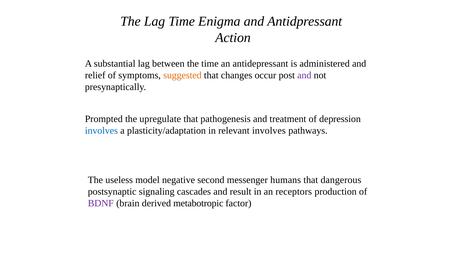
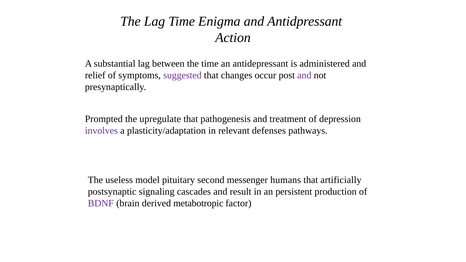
suggested colour: orange -> purple (182, 75)
involves colour: blue -> purple (101, 131)
relevant involves: involves -> defenses (269, 131)
negative: negative -> pituitary (179, 180)
dangerous: dangerous -> artificially (341, 180)
receptors: receptors -> persistent (294, 192)
